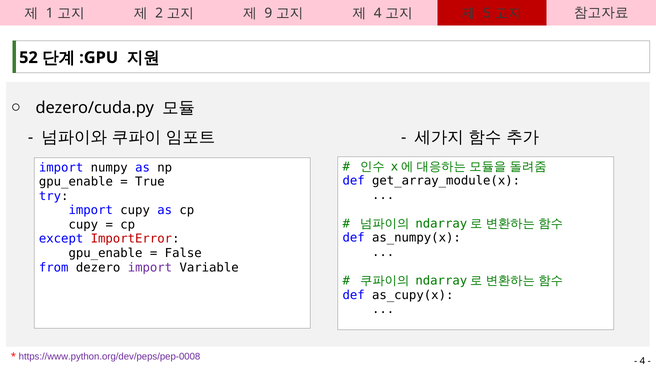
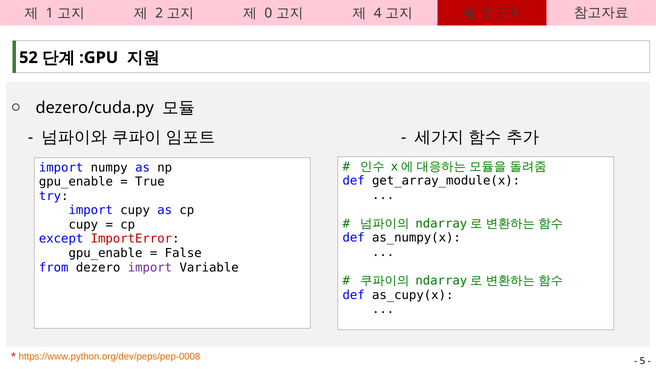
9: 9 -> 0 (268, 13)
https://www.python.org/dev/peps/pep-0008 colour: purple -> orange (109, 357)
4: 4 -> 5 (642, 361)
